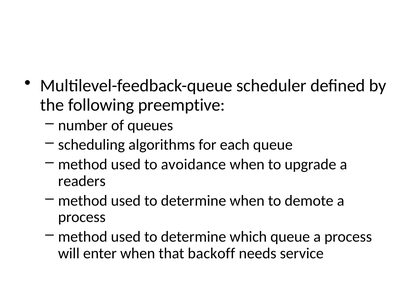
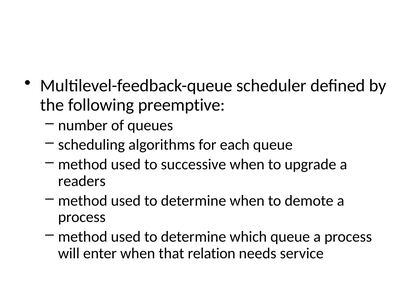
avoidance: avoidance -> successive (193, 165)
backoff: backoff -> relation (212, 254)
